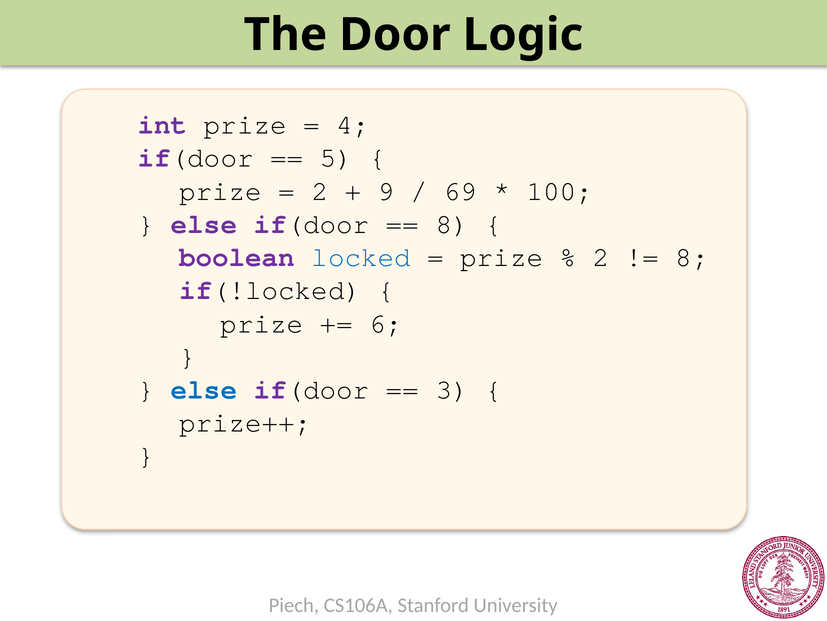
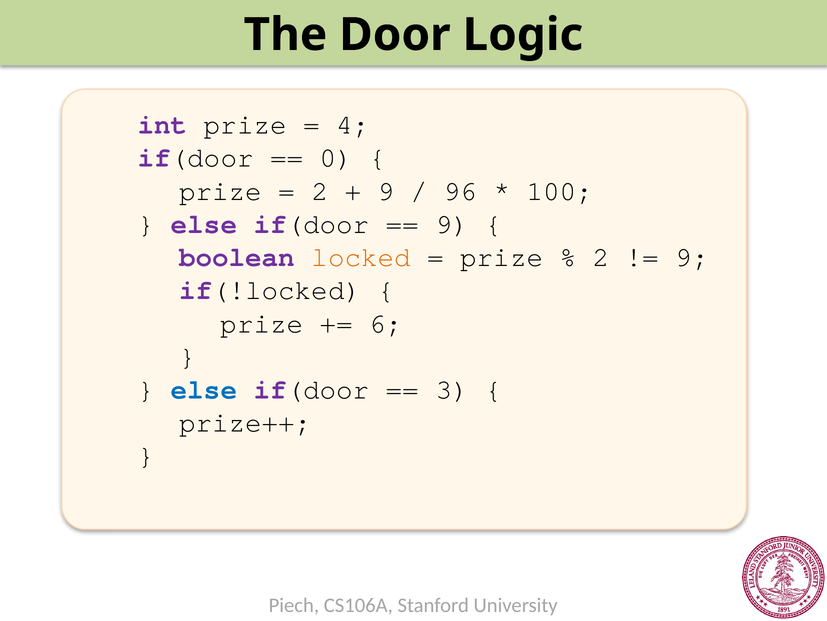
5: 5 -> 0 (336, 158)
69: 69 -> 96 (460, 191)
8: 8 -> 9 (452, 224)
locked colour: blue -> orange (361, 257)
8: 8 -> 9 (692, 257)
